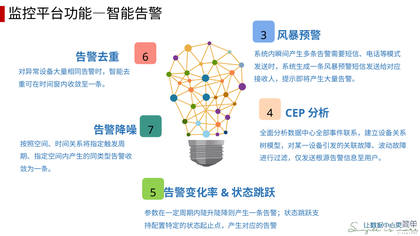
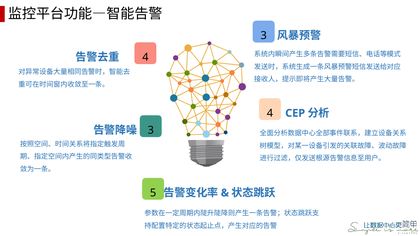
6: 6 -> 4 (145, 57)
7: 7 -> 3 (151, 130)
